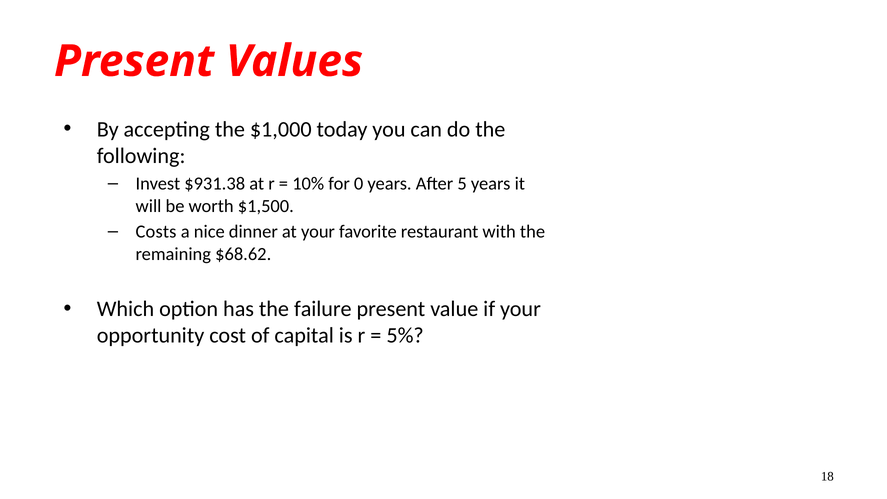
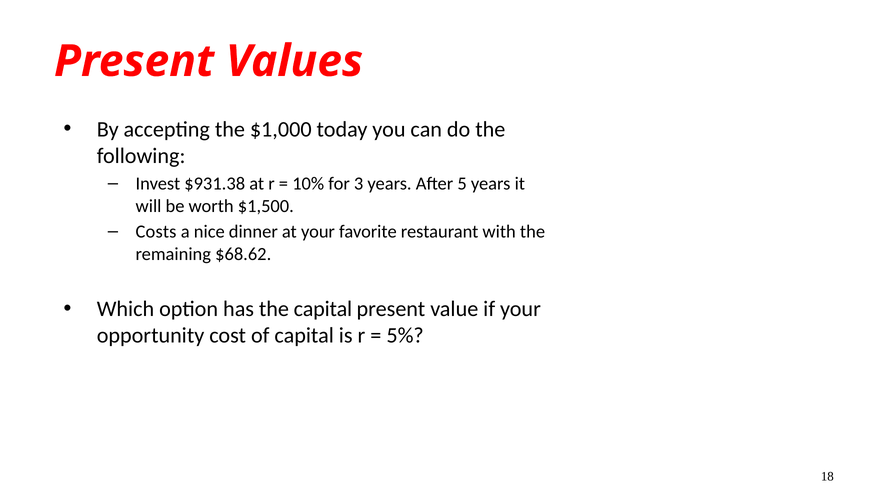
0: 0 -> 3 (359, 184)
the failure: failure -> capital (323, 309)
